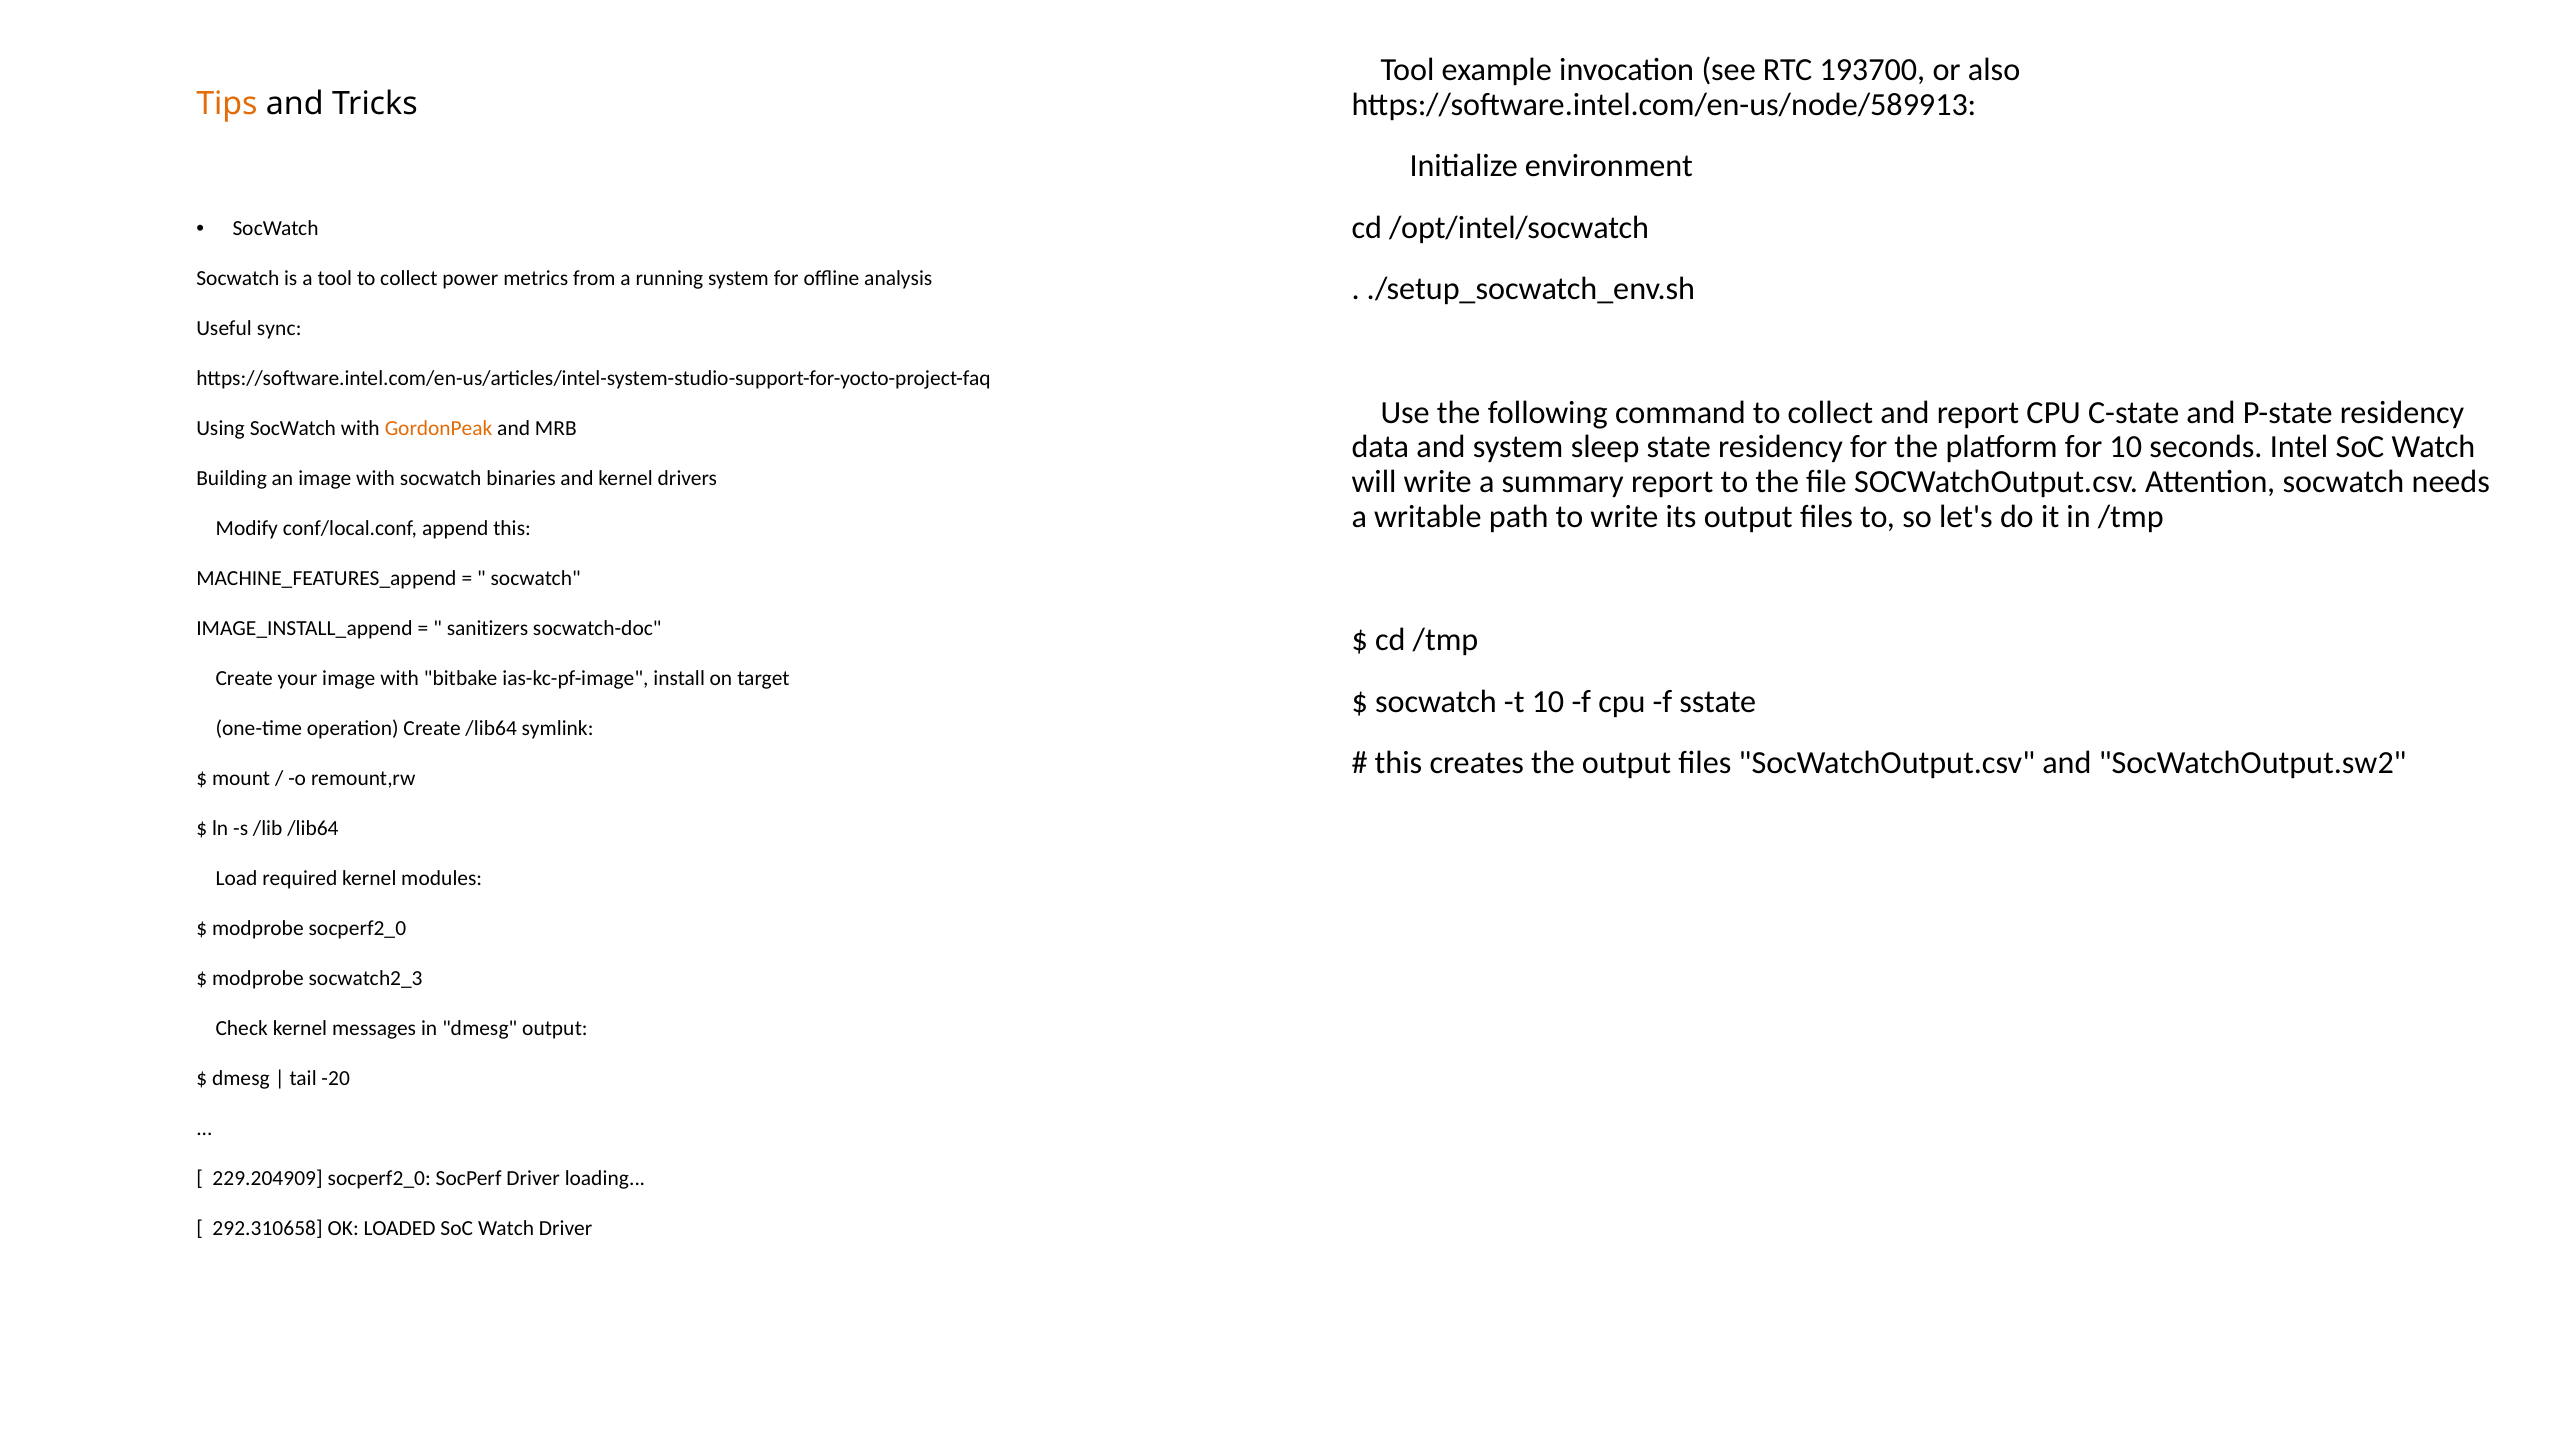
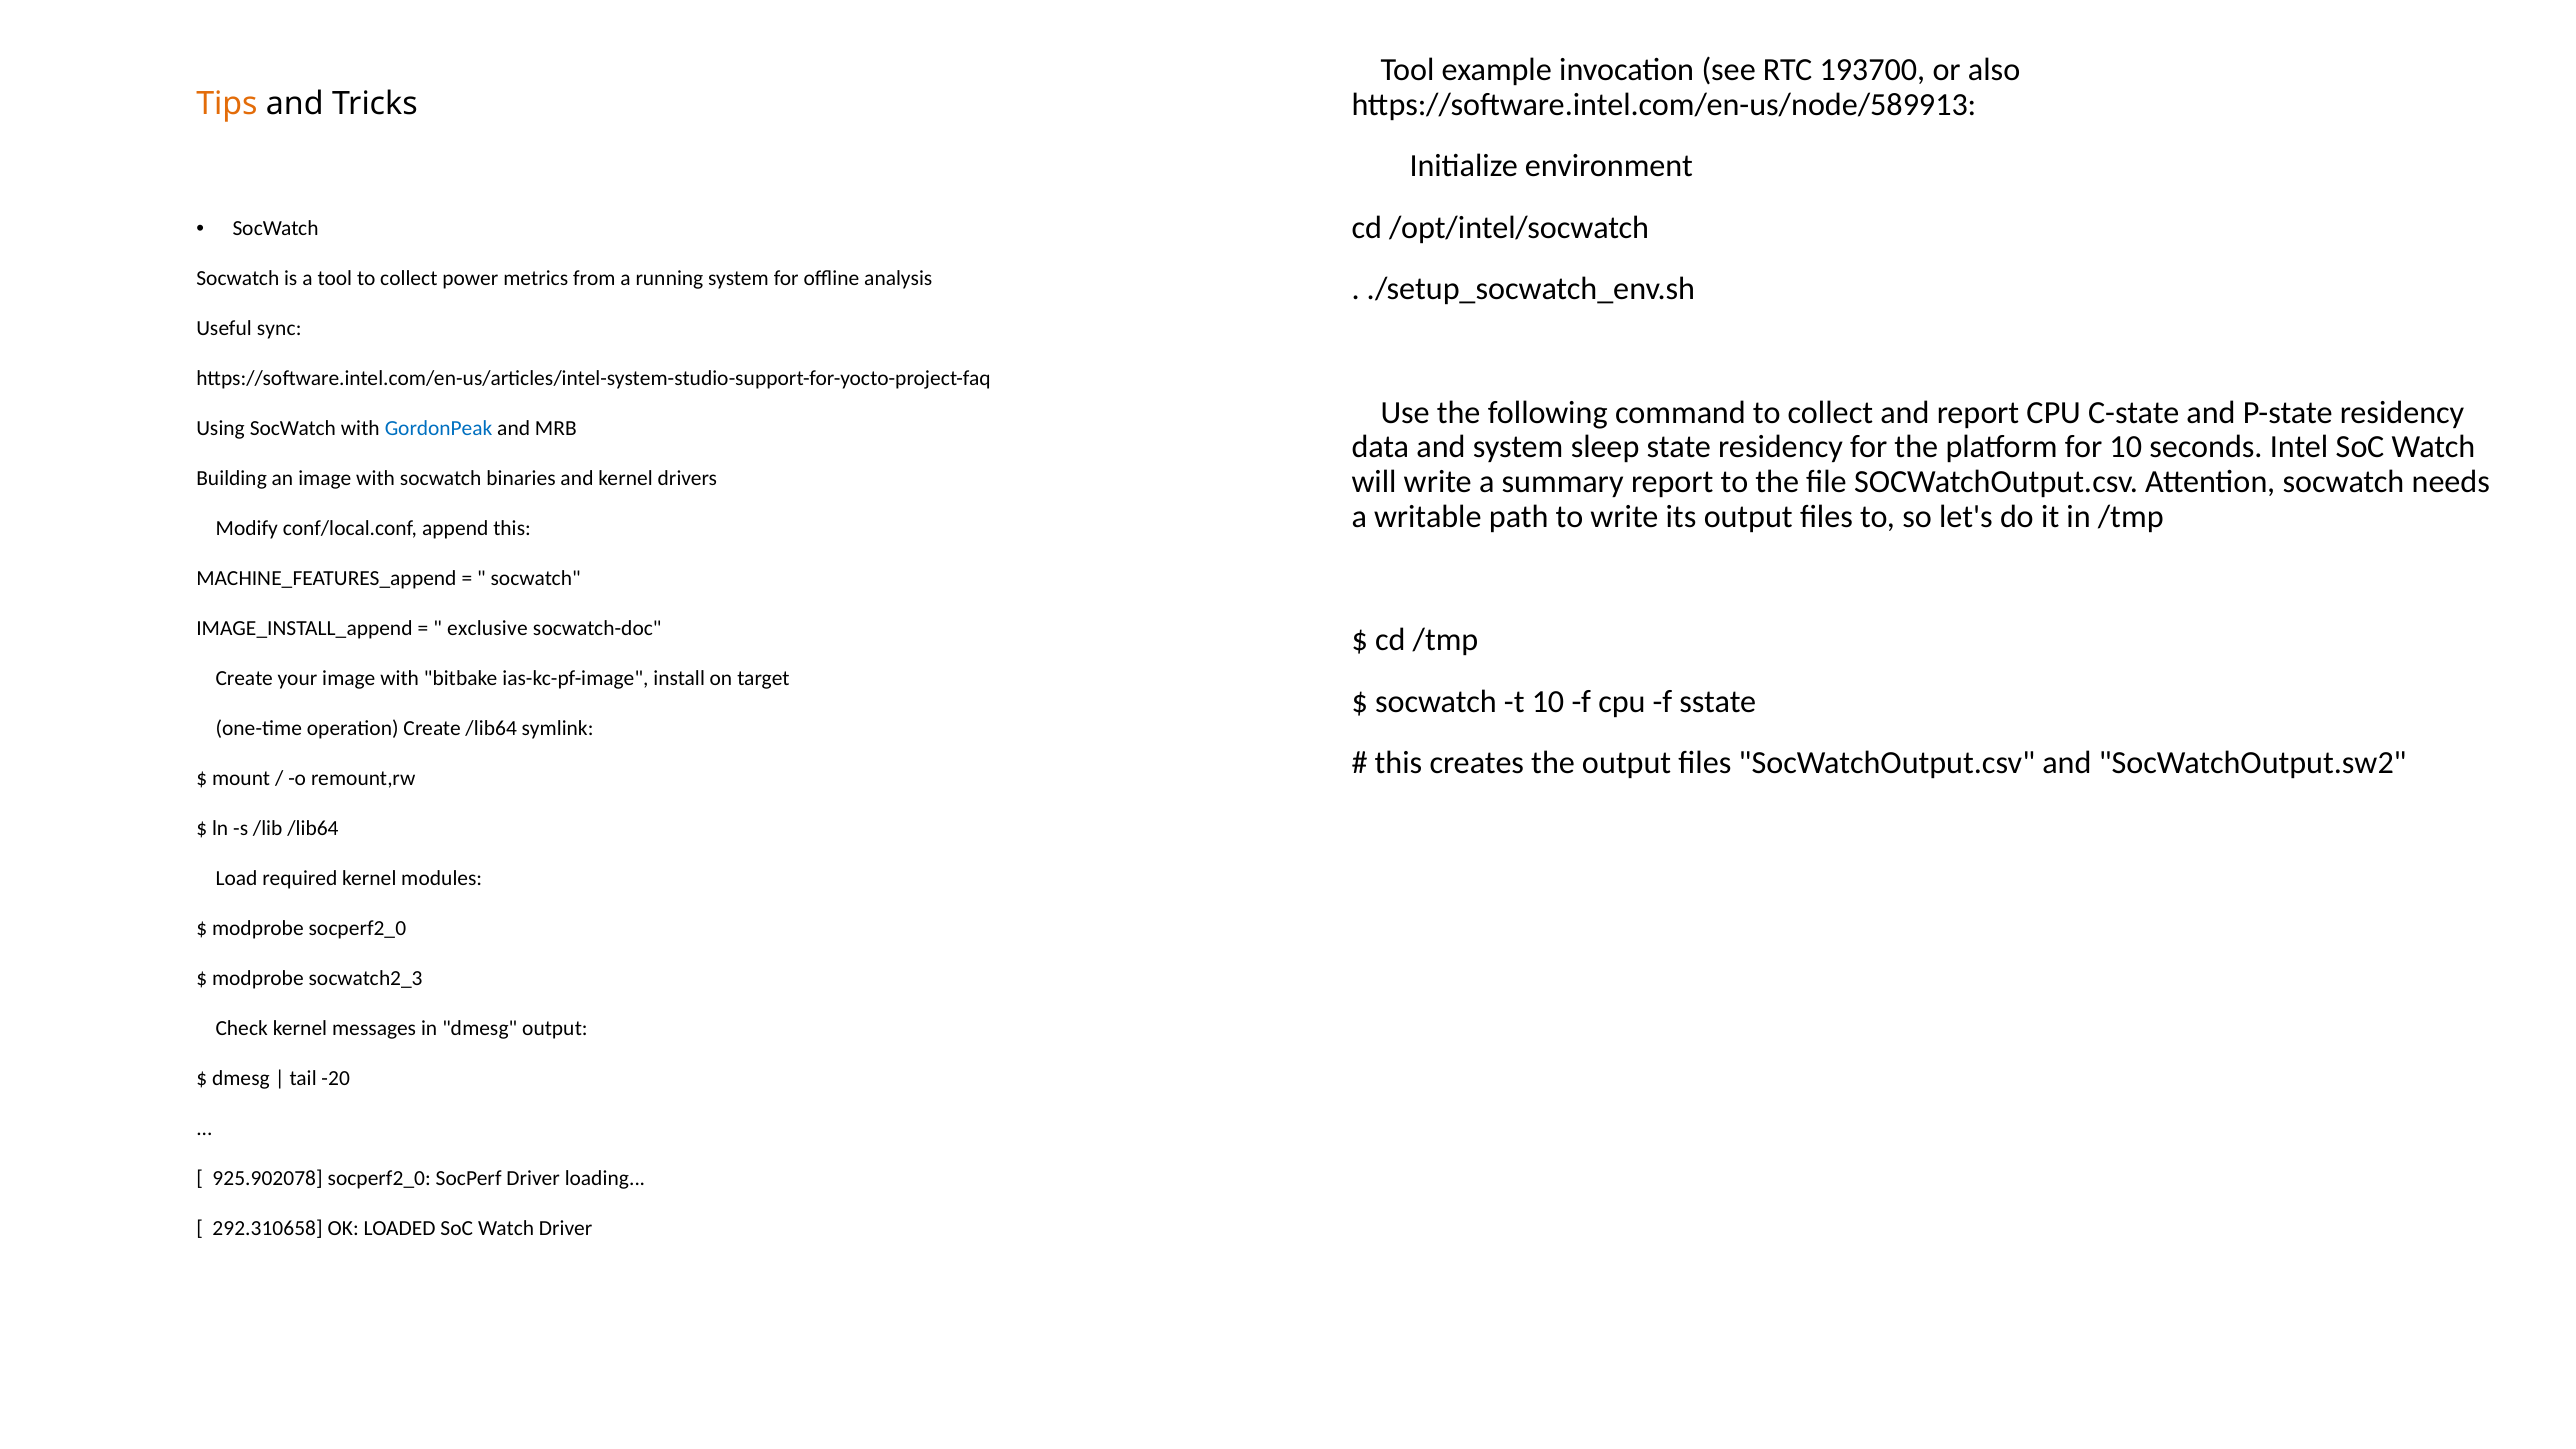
GordonPeak colour: orange -> blue (439, 429)
sanitizers: sanitizers -> exclusive (487, 629)
229.204909: 229.204909 -> 925.902078 (268, 1178)
